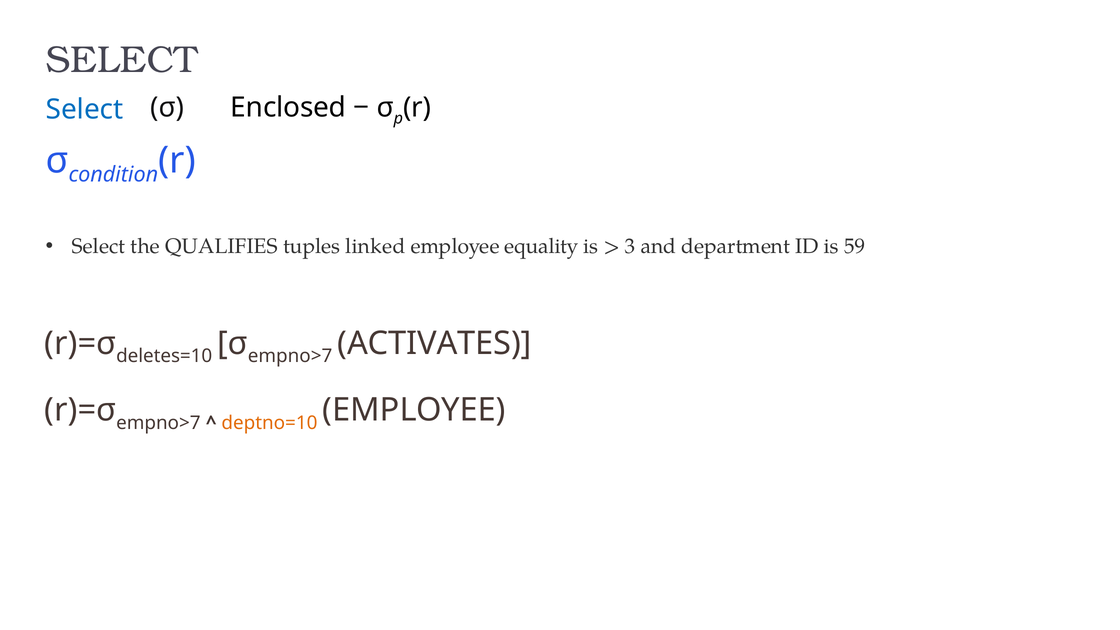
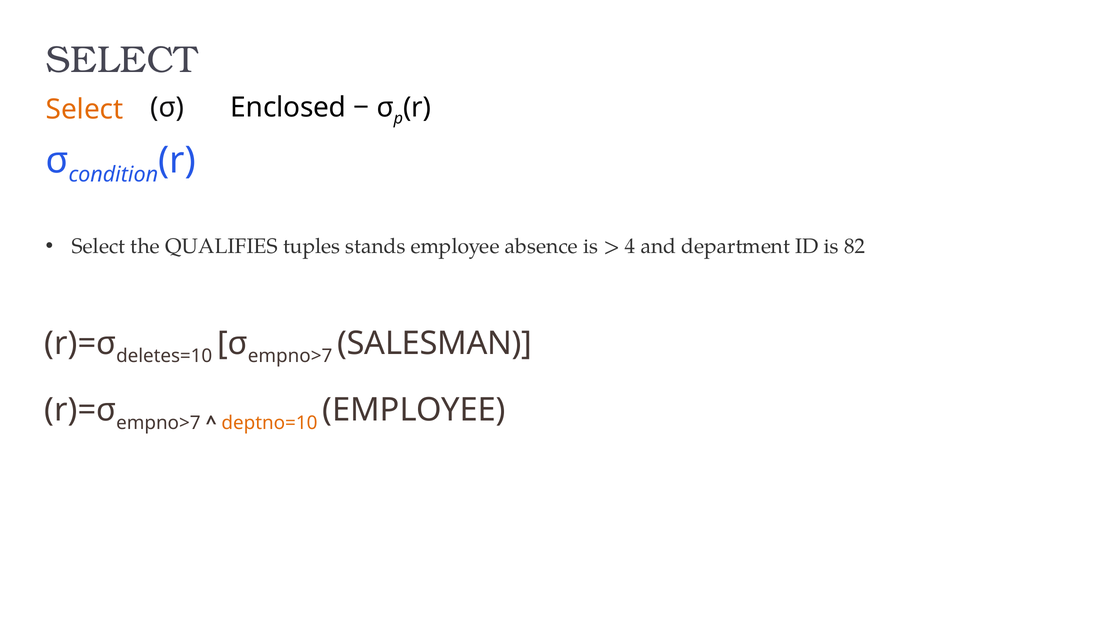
Select colour: blue -> orange (85, 110)
linked: linked -> stands (375, 246)
equality: equality -> absence (541, 246)
3: 3 -> 4 (630, 246)
59: 59 -> 82 (855, 246)
ACTIVATES: ACTIVATES -> SALESMAN (435, 343)
